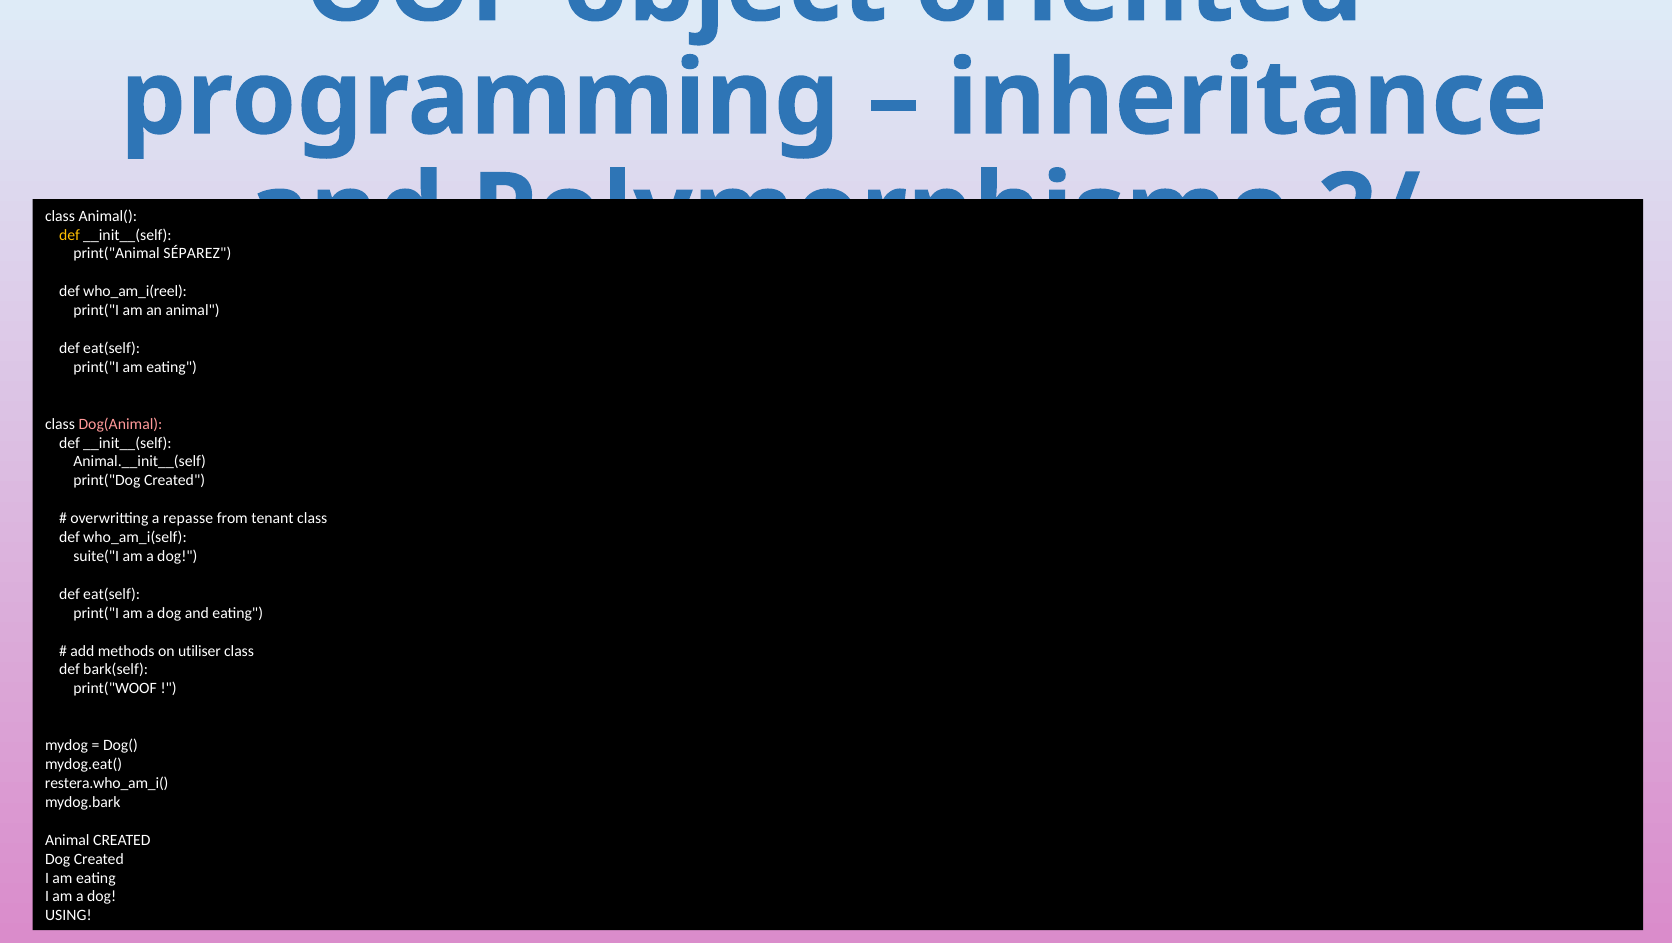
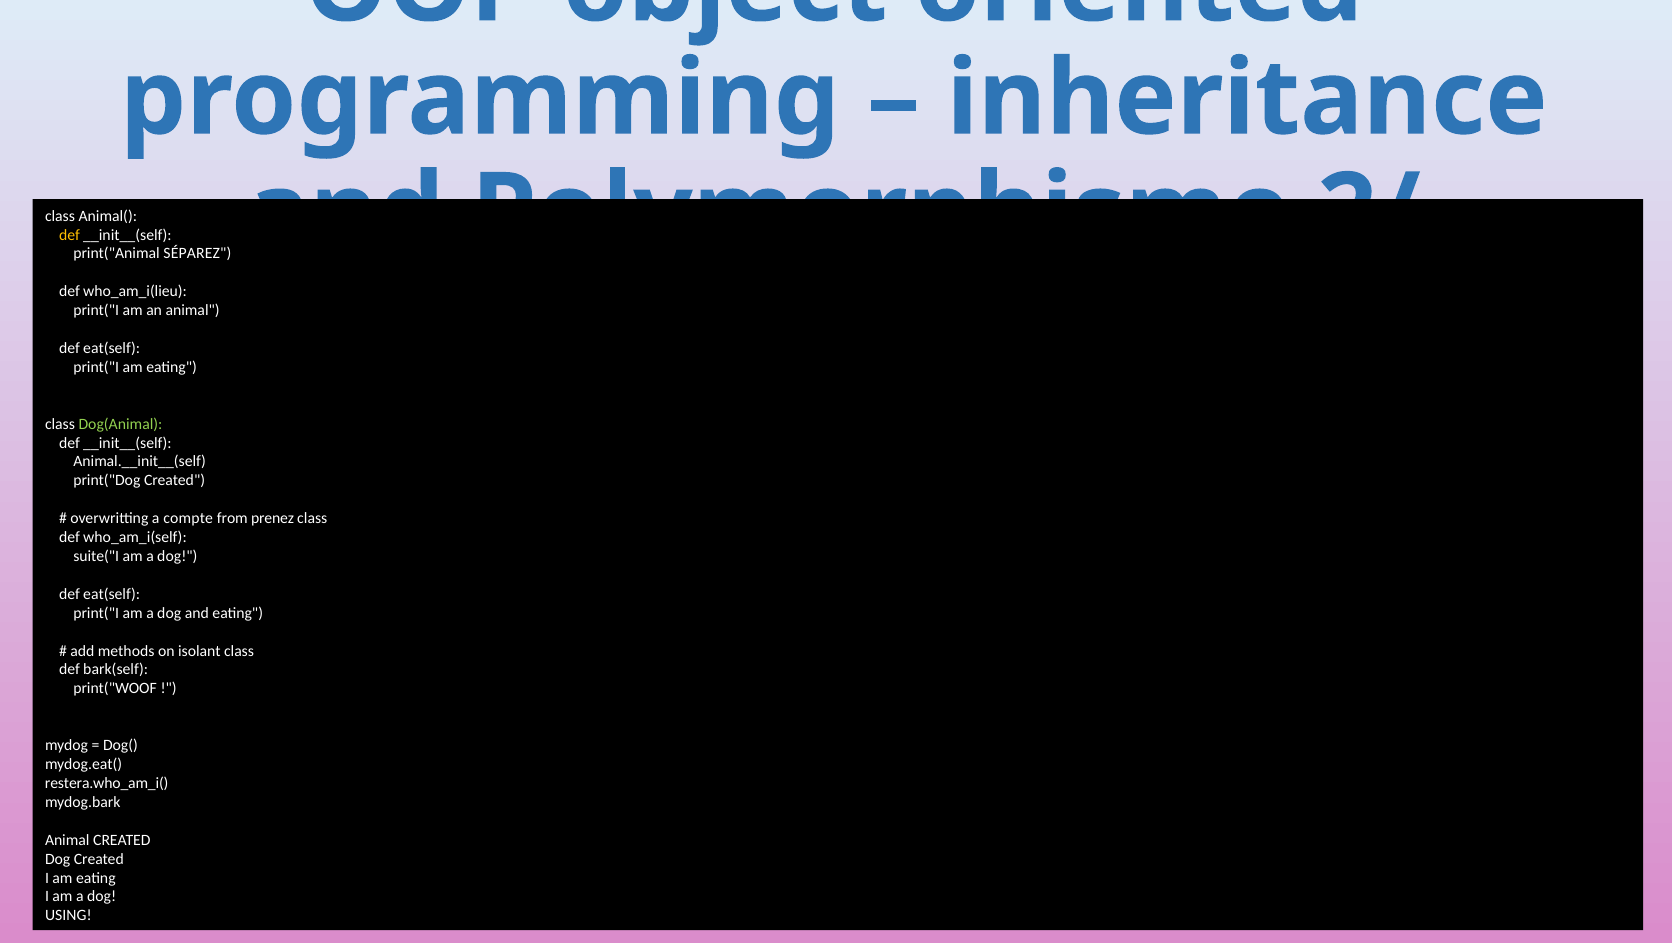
who_am_i(reel: who_am_i(reel -> who_am_i(lieu (135, 292)
Dog(Animal colour: pink -> light green (120, 424)
repasse: repasse -> compte (188, 518)
tenant: tenant -> prenez (273, 518)
utiliser: utiliser -> isolant (199, 651)
